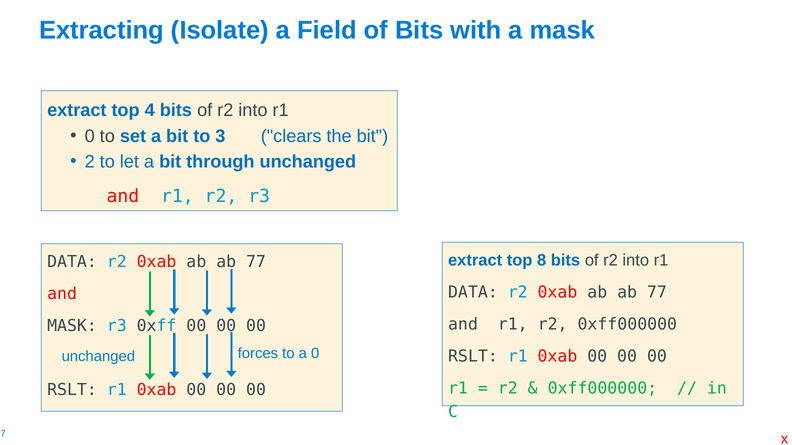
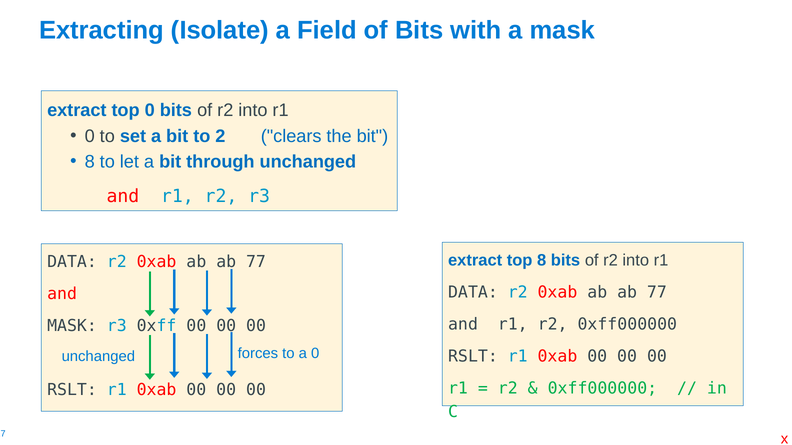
top 4: 4 -> 0 (150, 110)
3: 3 -> 2 (220, 136)
2: 2 -> 8 (90, 162)
